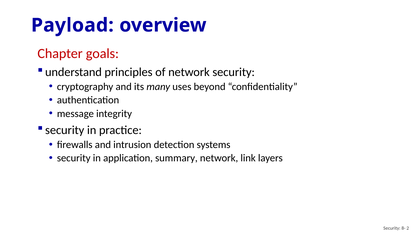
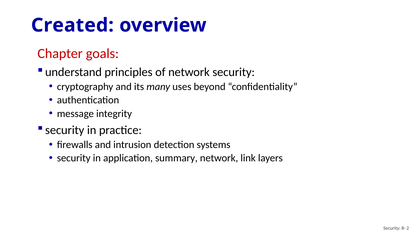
Payload: Payload -> Created (72, 25)
